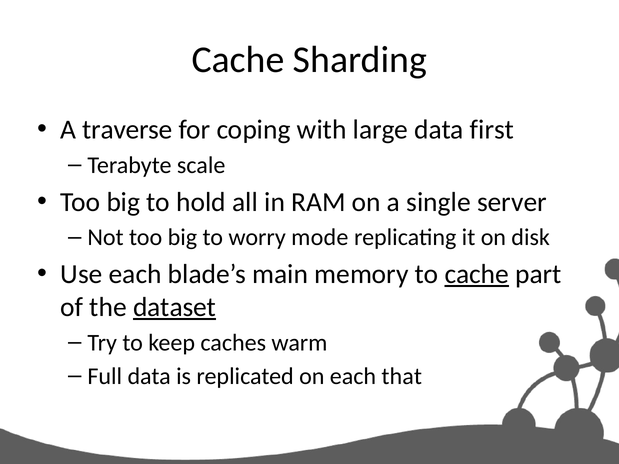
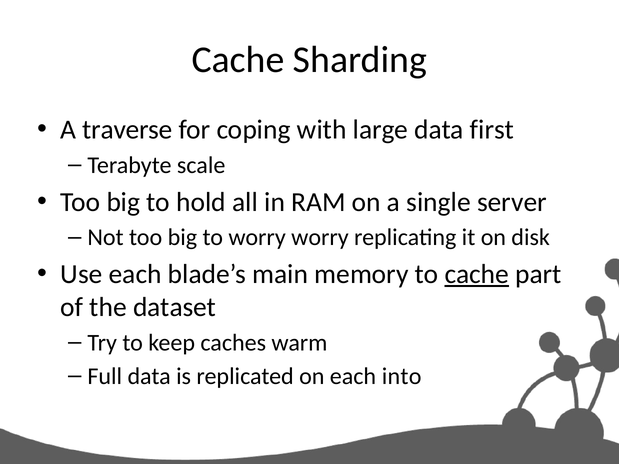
worry mode: mode -> worry (320, 238)
dataset underline: present -> none (175, 307)
that: that -> into (402, 376)
